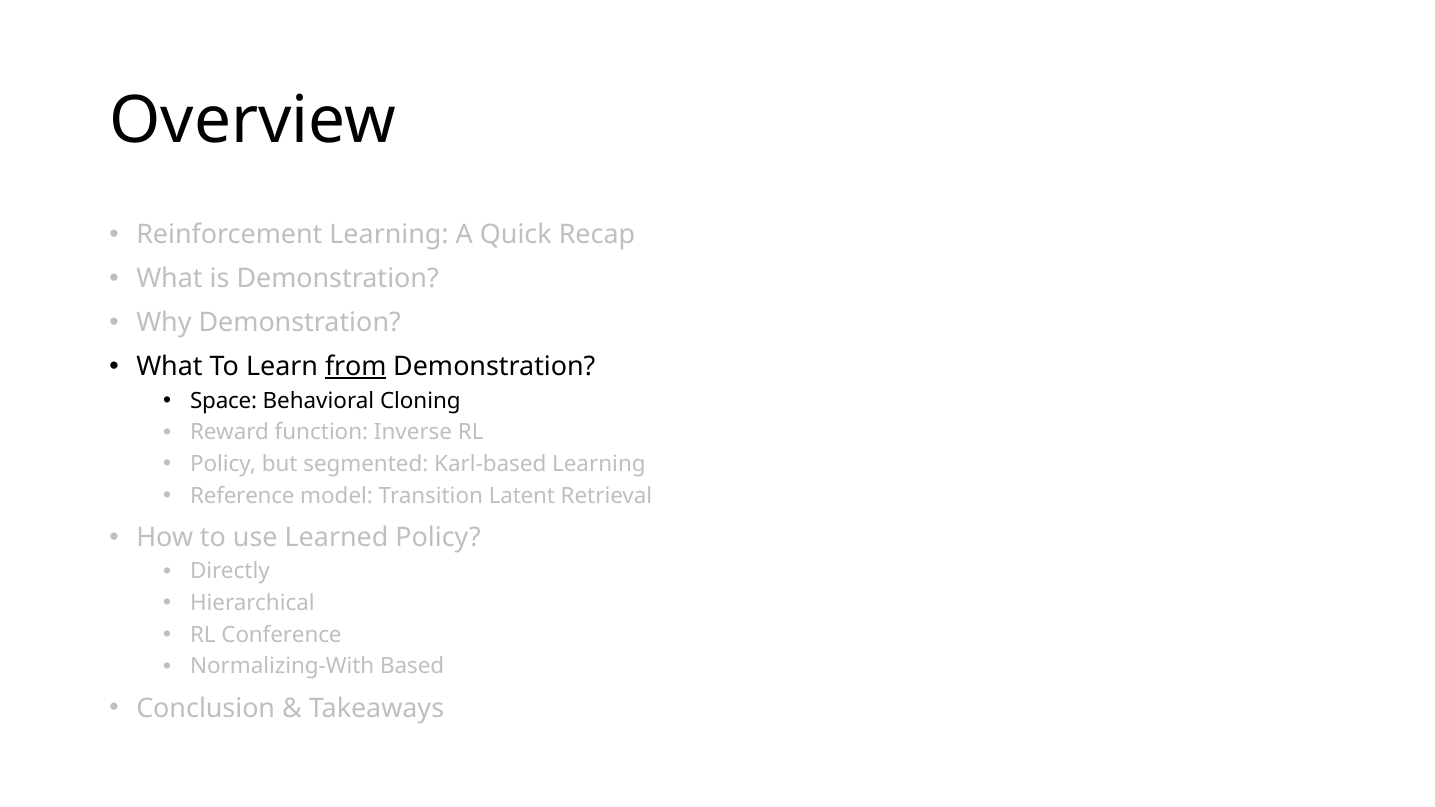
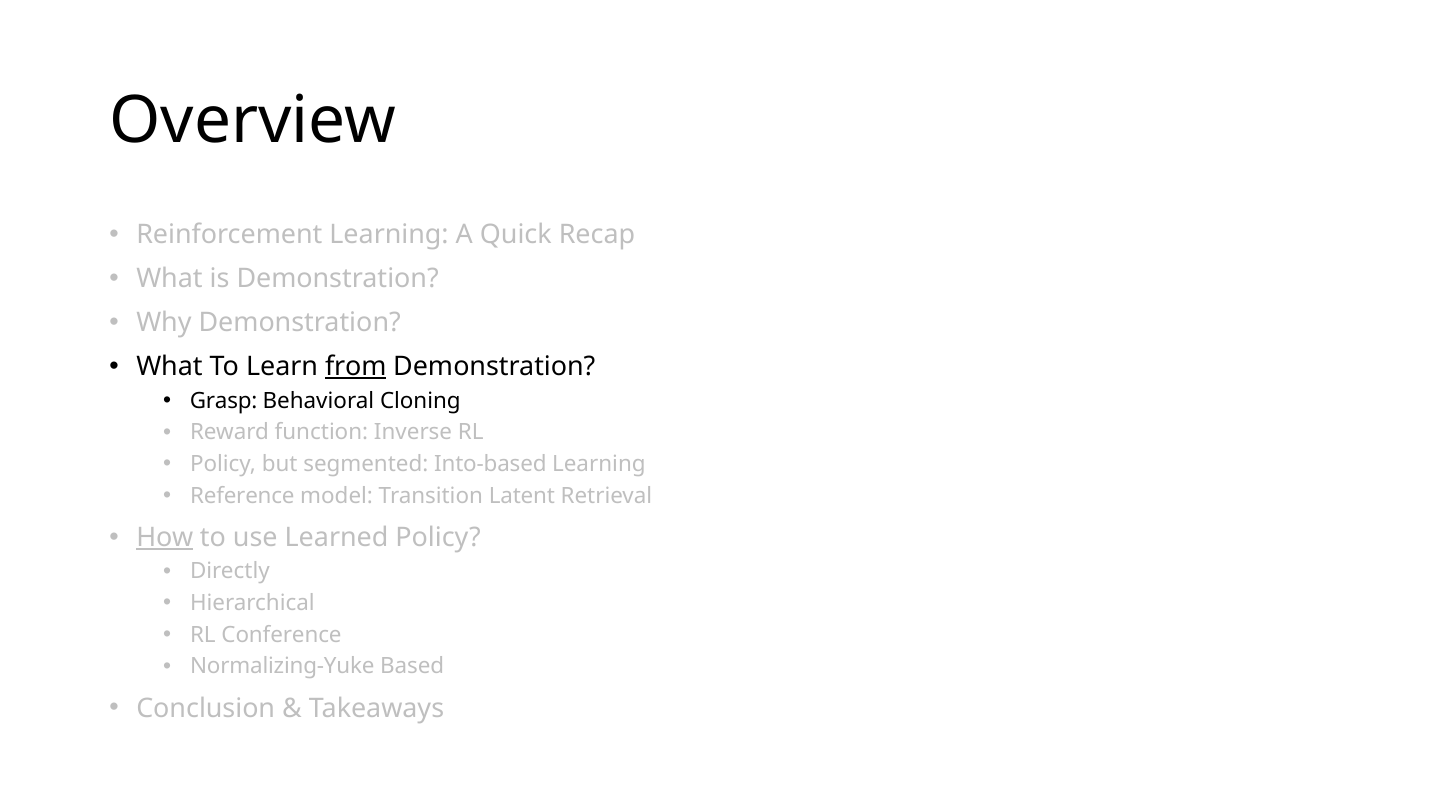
Space: Space -> Grasp (224, 401)
Karl-based: Karl-based -> Into-based (490, 464)
How underline: none -> present (165, 538)
Normalizing-With: Normalizing-With -> Normalizing-Yuke (282, 667)
